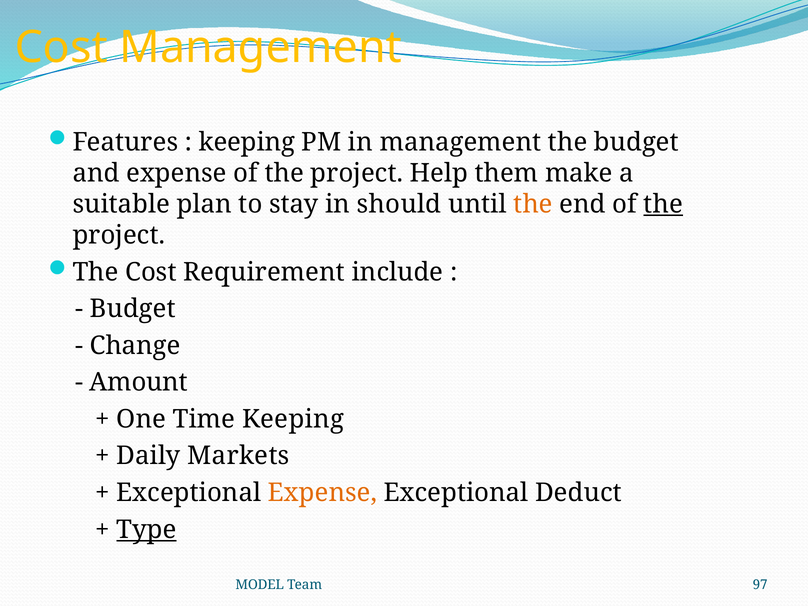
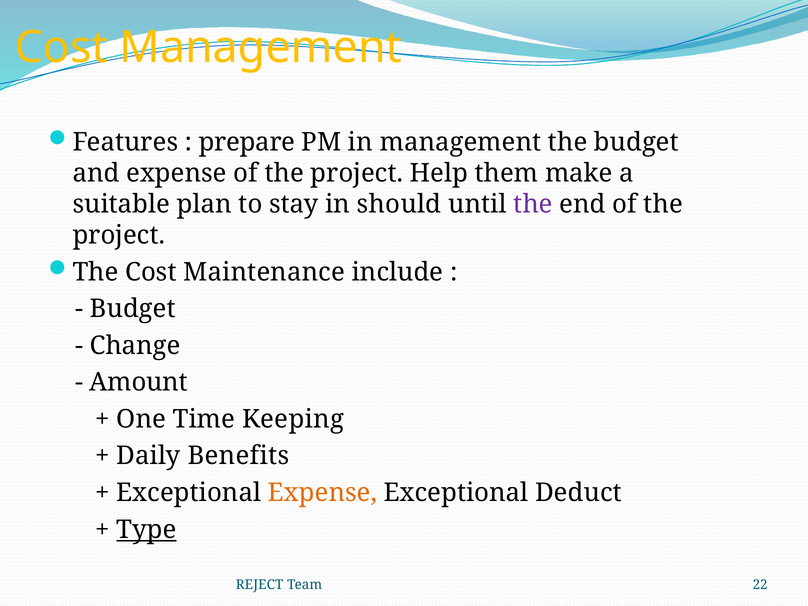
keeping: keeping -> prepare (247, 142)
the colour: orange -> purple (533, 204)
the underline: present -> none (663, 204)
Requirement: Requirement -> Maintenance (264, 272)
Markets: Markets -> Benefits (238, 456)
MODEL: MODEL -> REJECT (260, 585)
97: 97 -> 22 (760, 585)
